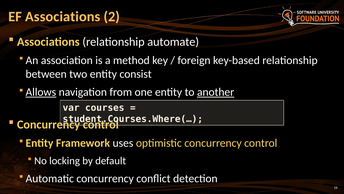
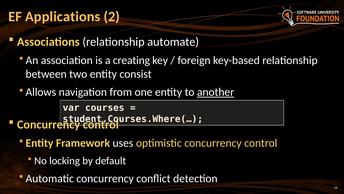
EF Associations: Associations -> Applications (63, 17)
method: method -> creating (131, 60)
Allows underline: present -> none (41, 92)
